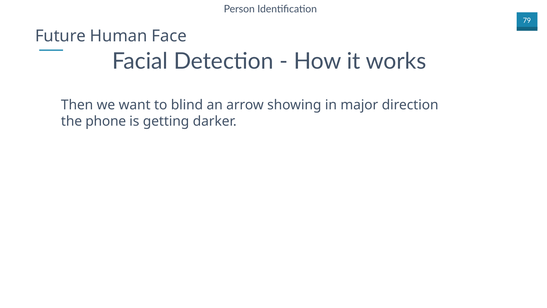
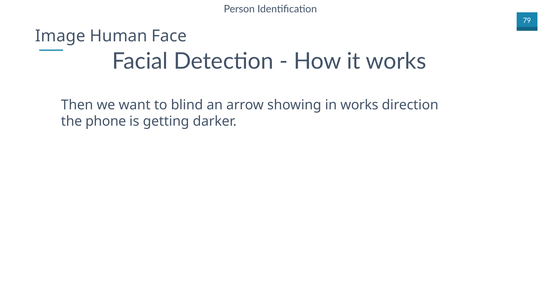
Future: Future -> Image (60, 36)
in major: major -> works (359, 105)
